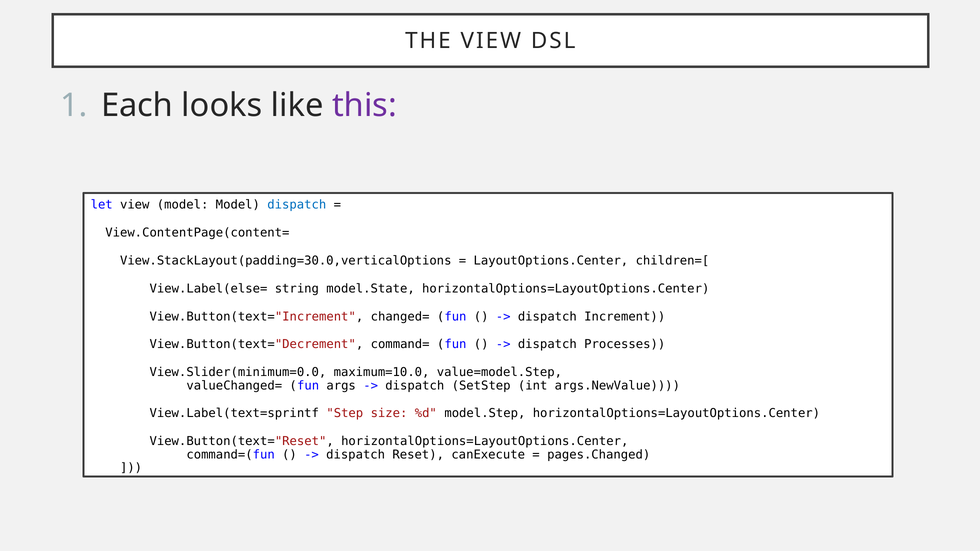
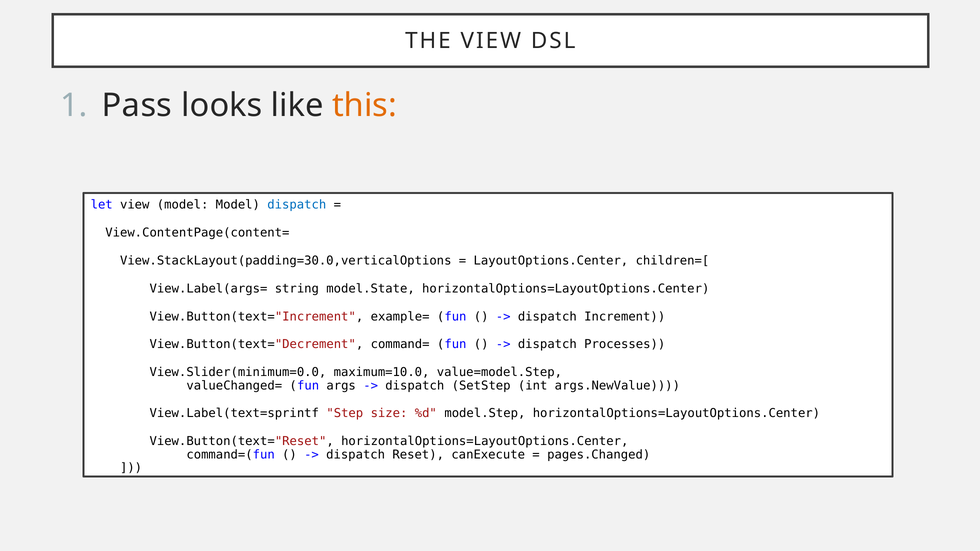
Each: Each -> Pass (137, 106)
this colour: purple -> orange (364, 106)
View.Label(else=: View.Label(else= -> View.Label(args= (209, 289)
changed=: changed= -> example= (400, 317)
